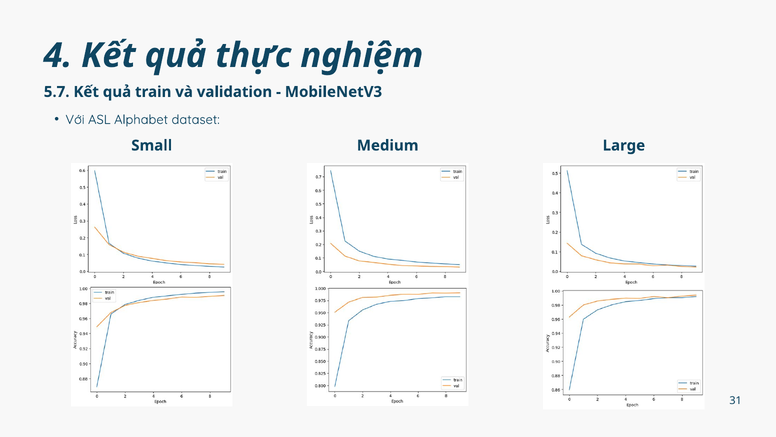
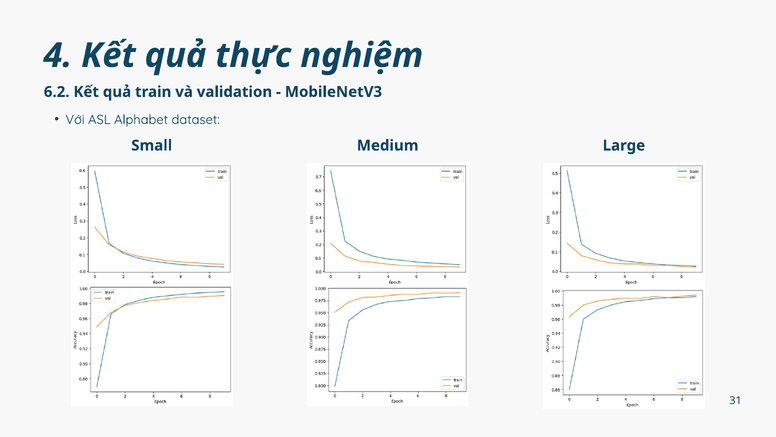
5.7: 5.7 -> 6.2 (57, 92)
